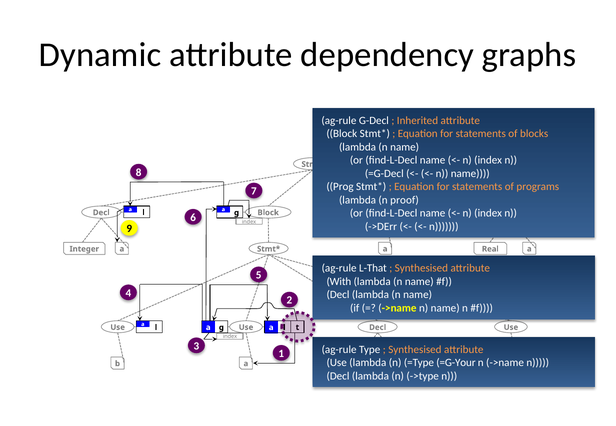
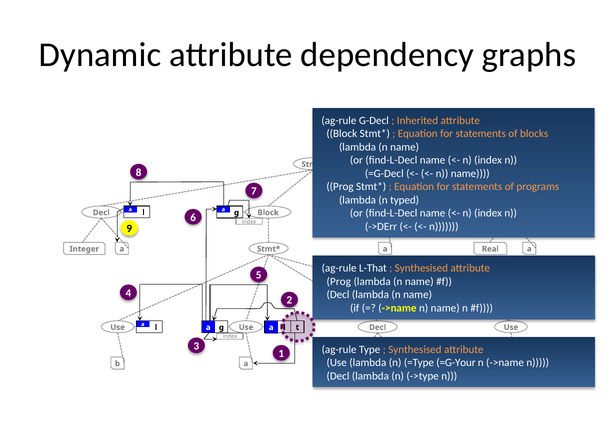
proof: proof -> typed (405, 200)
With: With -> Prog (339, 282)
